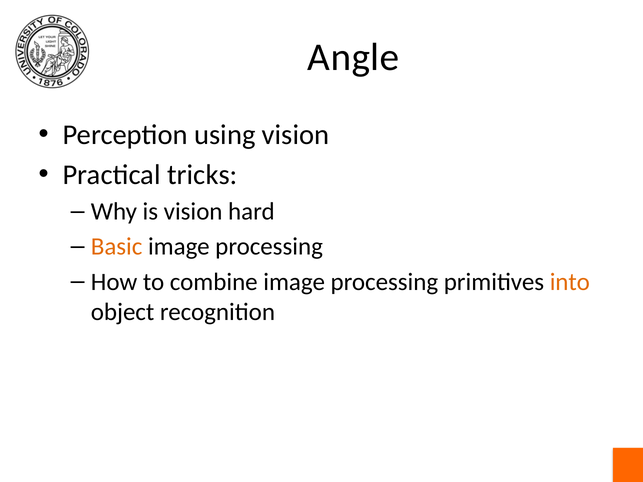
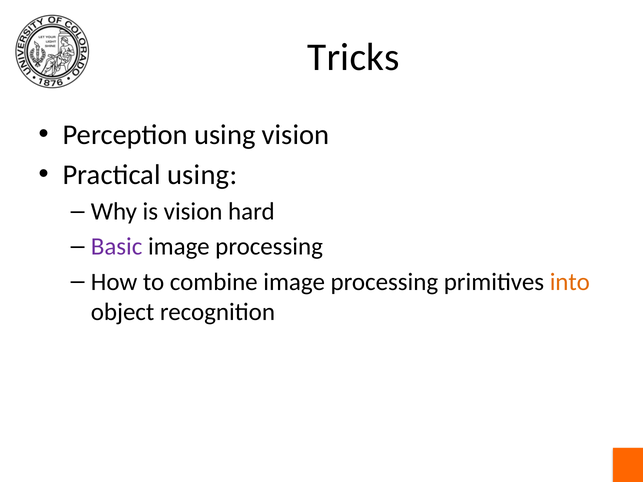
Angle: Angle -> Tricks (353, 57)
Practical tricks: tricks -> using (202, 175)
Basic colour: orange -> purple (117, 247)
